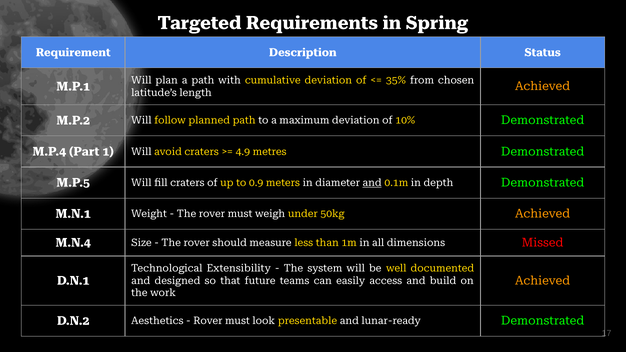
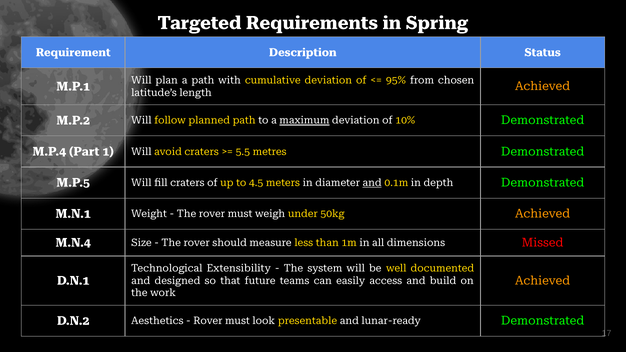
35%: 35% -> 95% (396, 80)
maximum underline: none -> present (304, 121)
4.9: 4.9 -> 5.5 (243, 152)
0.9: 0.9 -> 4.5 (256, 183)
